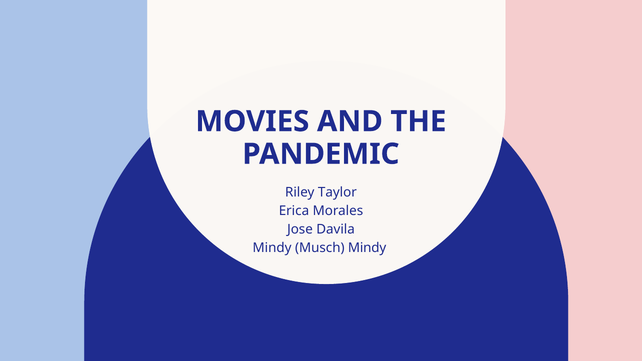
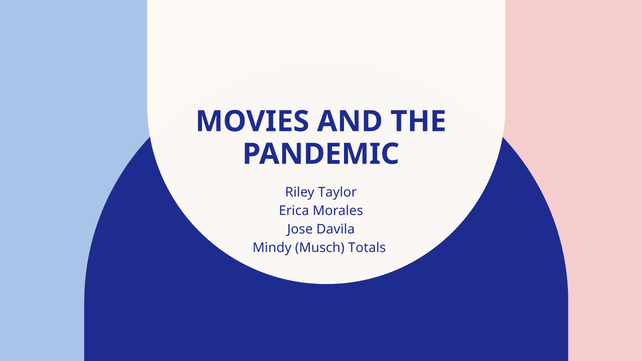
Musch Mindy: Mindy -> Totals (367, 248)
